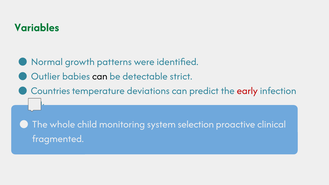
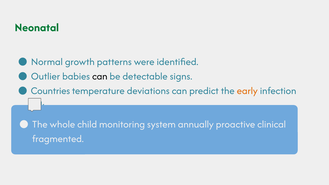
Variables: Variables -> Neonatal (37, 27)
strict: strict -> signs (181, 76)
early colour: red -> orange (247, 91)
selection: selection -> annually (196, 124)
